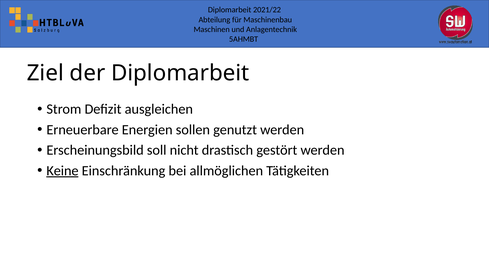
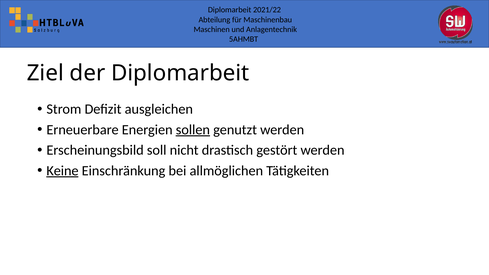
sollen underline: none -> present (193, 130)
